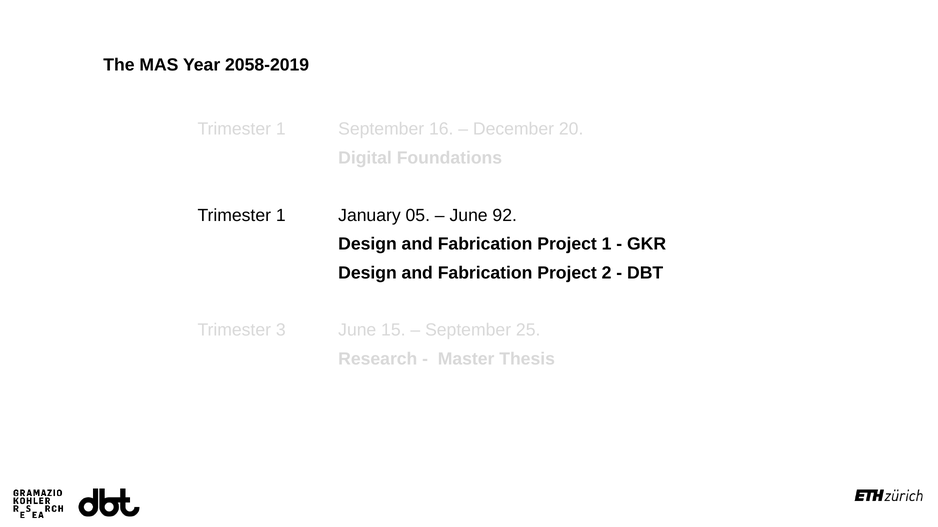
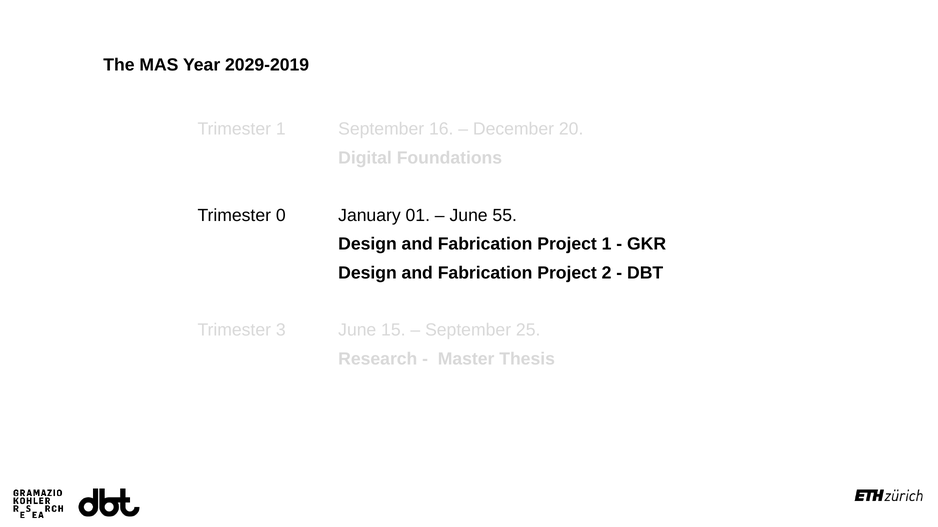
2058-2019: 2058-2019 -> 2029-2019 (267, 65)
1: 1 -> 0 (281, 215)
05: 05 -> 01 (418, 215)
92: 92 -> 55 (505, 215)
